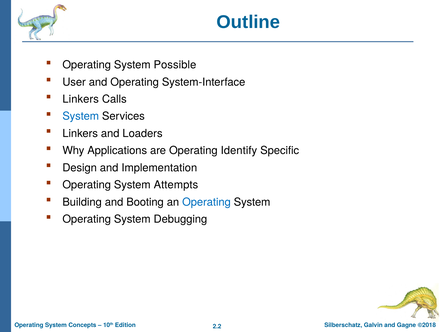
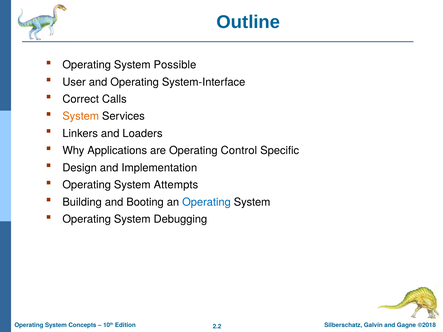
Linkers: Linkers -> Correct (81, 99)
System colour: blue -> orange (81, 116)
Identify: Identify -> Control (239, 151)
